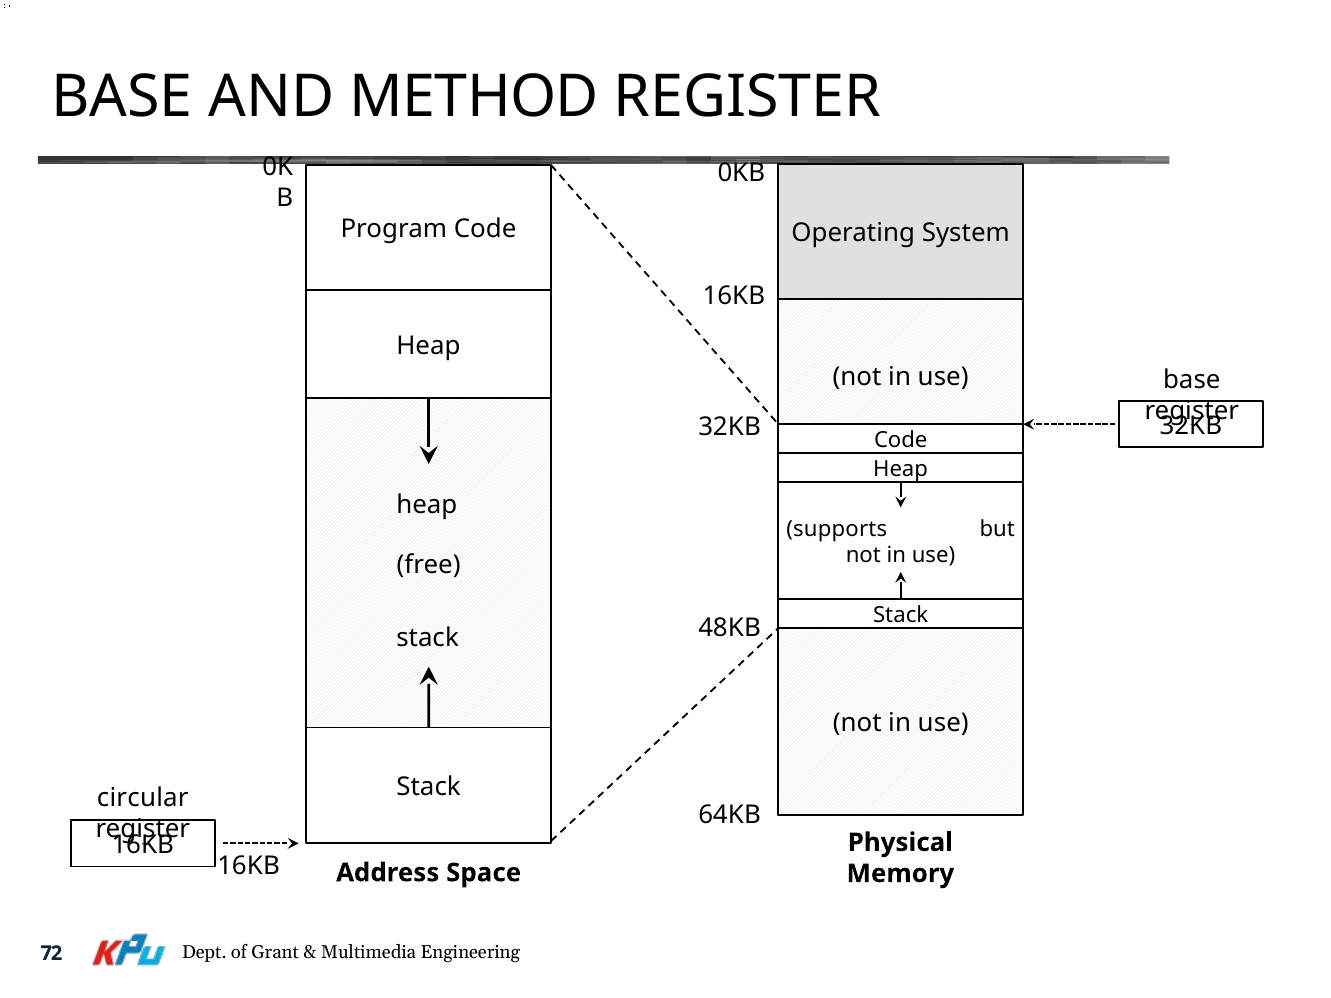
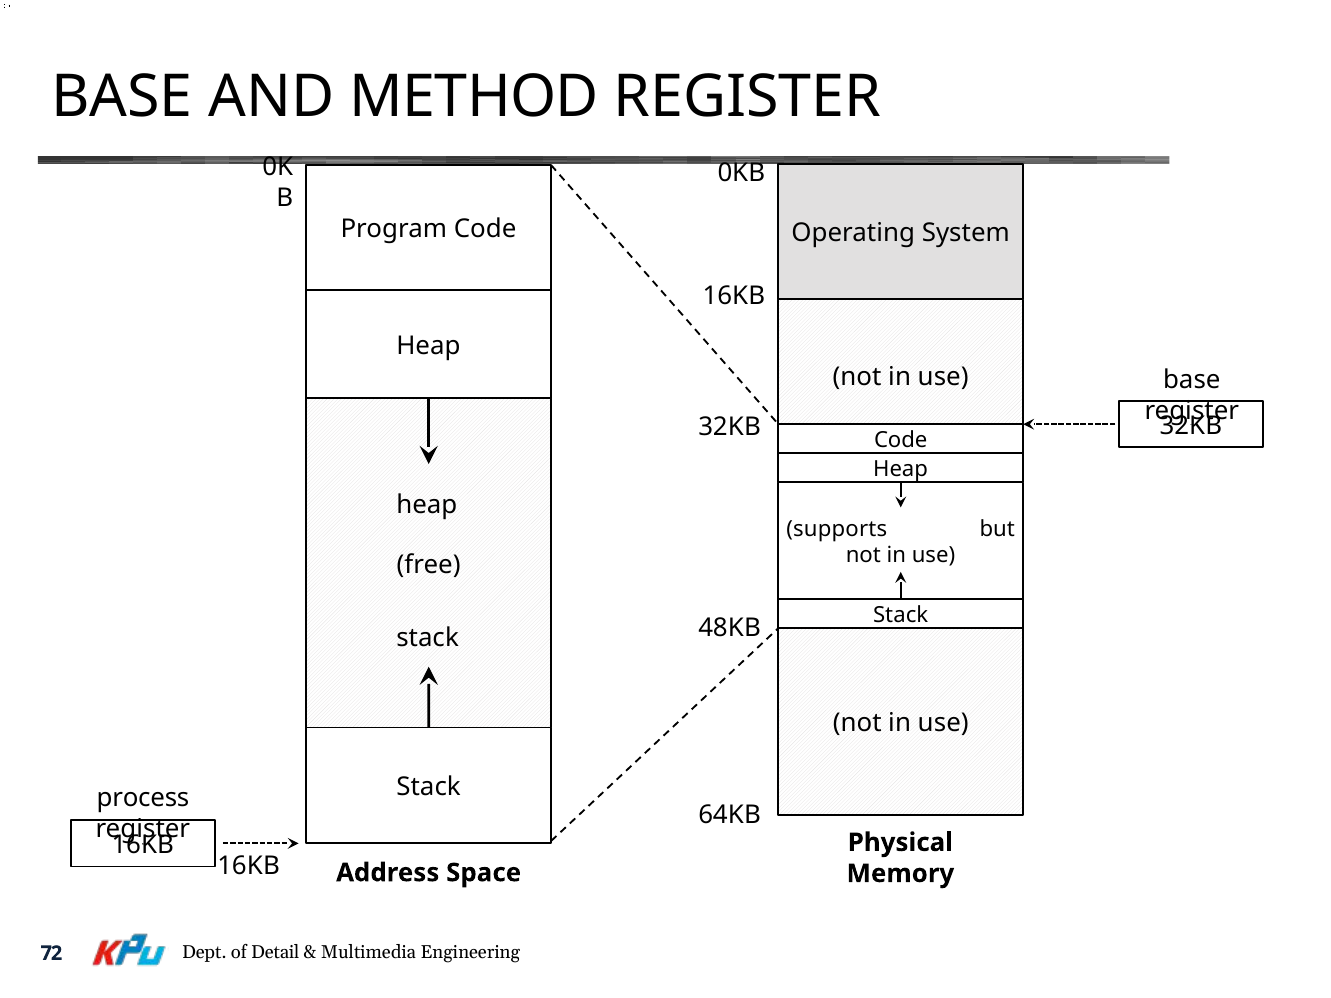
circular: circular -> process (143, 798)
Grant: Grant -> Detail (275, 953)
